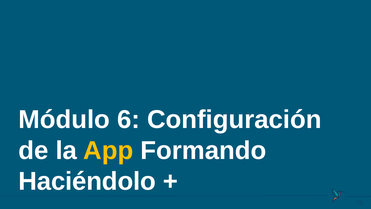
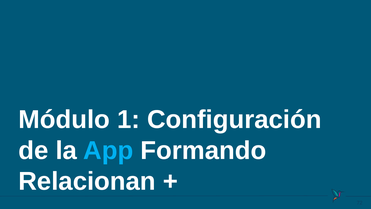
6: 6 -> 1 (128, 119)
App colour: yellow -> light blue (108, 150)
Haciéndolo: Haciéndolo -> Relacionan (87, 181)
